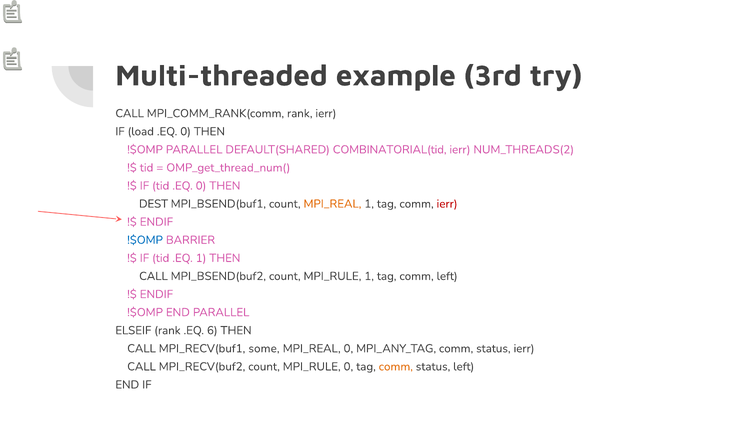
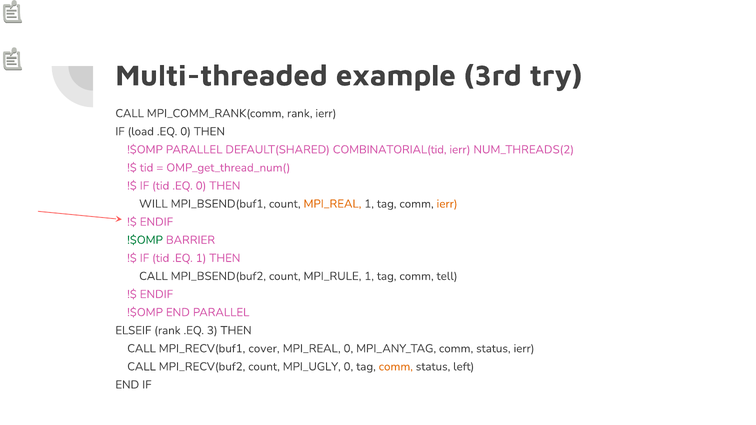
DEST: DEST -> WILL (153, 204)
ierr colour: red -> orange (447, 204)
!$OMP colour: blue -> green (145, 240)
comm left: left -> tell (447, 276)
6: 6 -> 3 (212, 331)
some: some -> cover (264, 349)
MPI_RECV(buf2 count MPI_RULE: MPI_RULE -> MPI_UGLY (312, 367)
